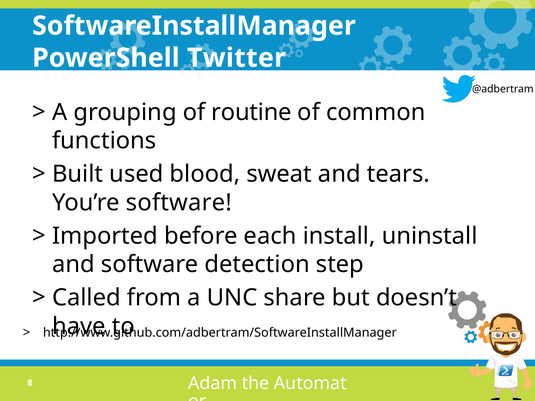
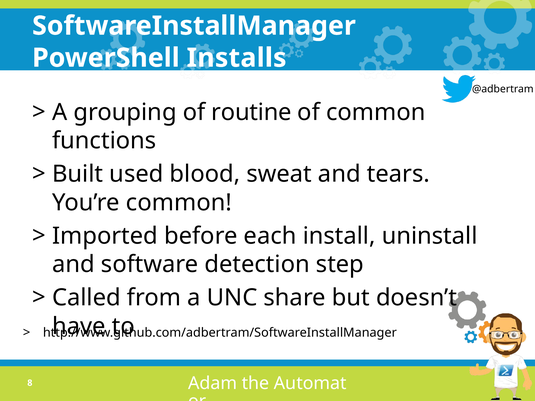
Twitter: Twitter -> Installs (237, 58)
You’re software: software -> common (179, 203)
